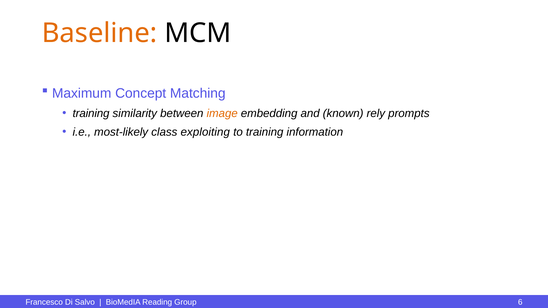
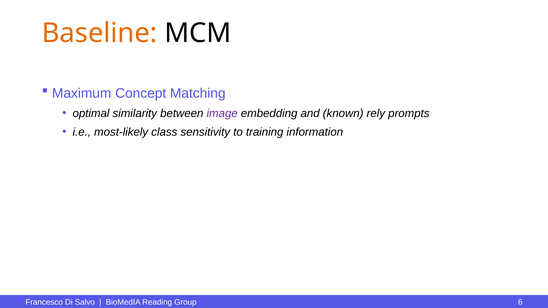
training: training -> optimal (91, 113)
image colour: orange -> purple (222, 113)
exploiting: exploiting -> sensitivity (205, 132)
